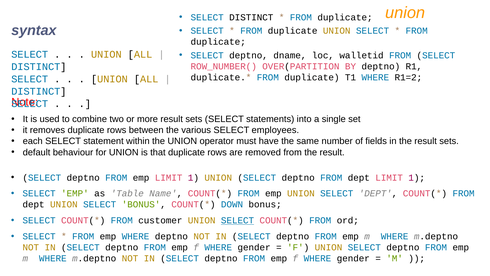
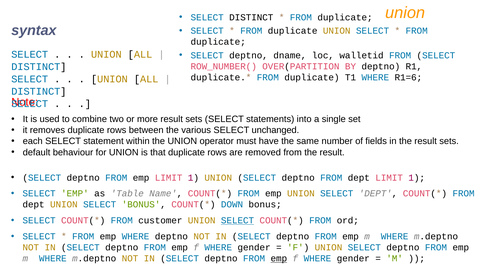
R1=2: R1=2 -> R1=6 (408, 77)
employees: employees -> unchanged (275, 130)
emp underline: none -> present (279, 258)
